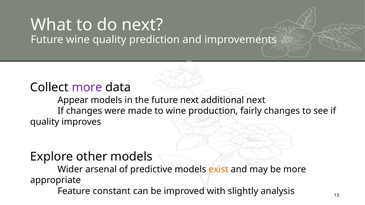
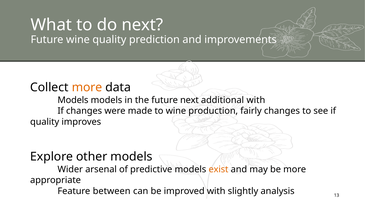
more colour: purple -> orange (87, 88)
Appear: Appear -> Models (73, 100)
additional next: next -> with (256, 100)
constant: constant -> between (112, 191)
